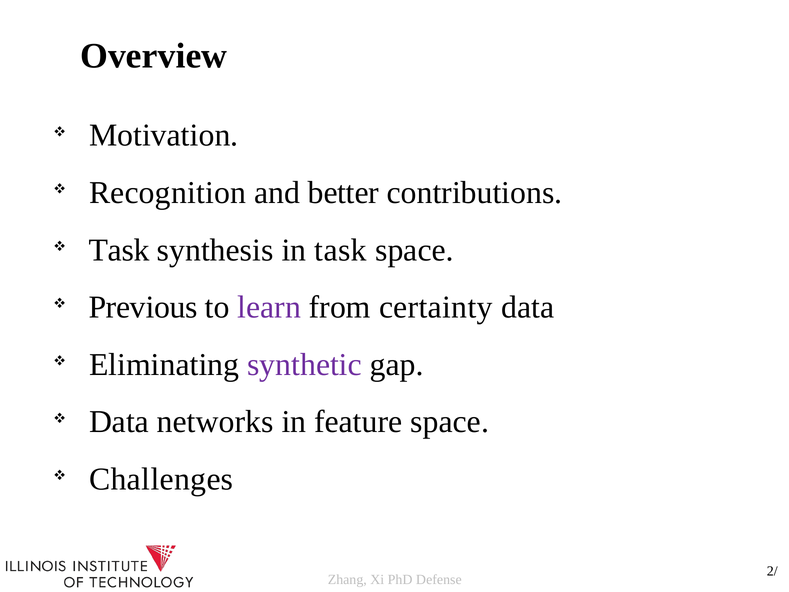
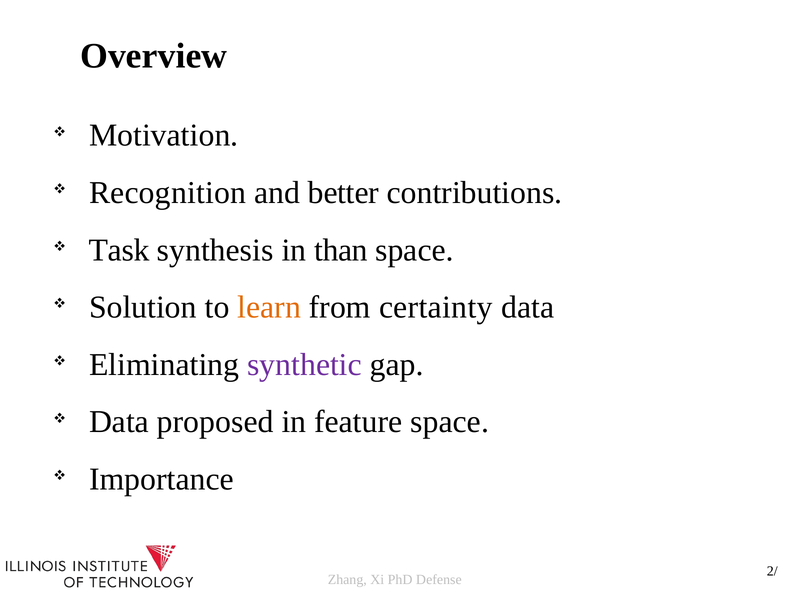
in task: task -> than (341, 250)
Previous: Previous -> Solution (143, 307)
learn colour: purple -> orange (269, 307)
networks: networks -> proposed (215, 422)
Challenges: Challenges -> Importance (161, 479)
